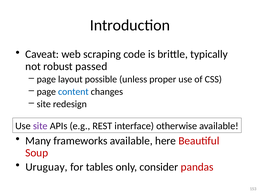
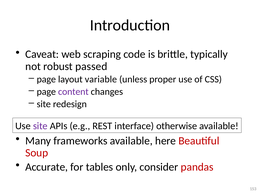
possible: possible -> variable (101, 79)
content colour: blue -> purple (73, 92)
Uruguay: Uruguay -> Accurate (47, 167)
